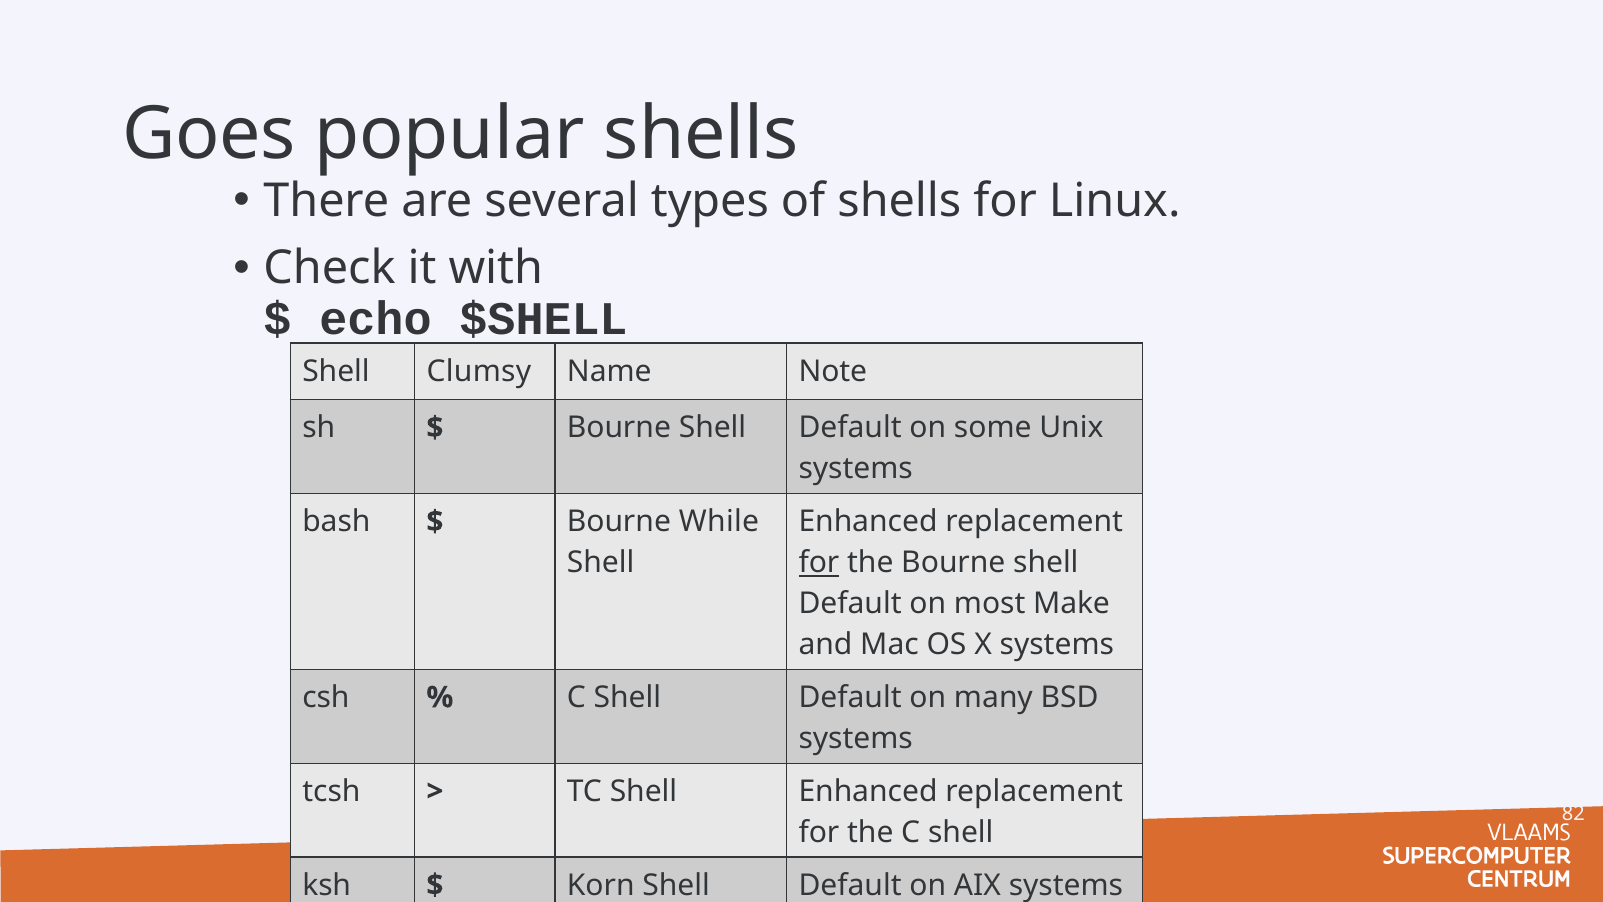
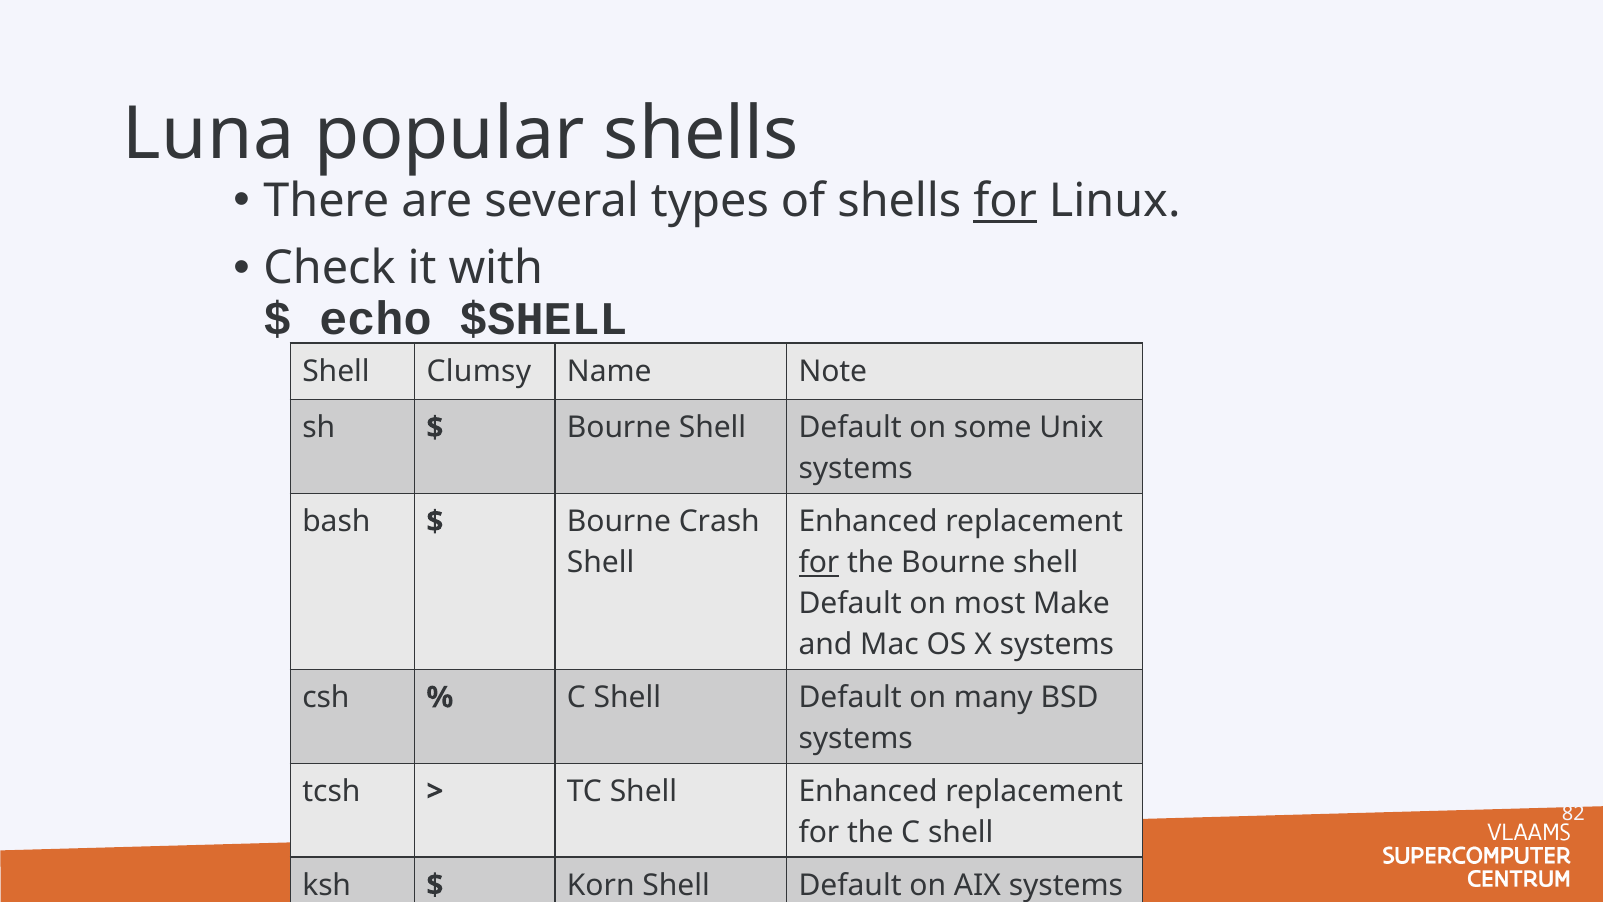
Goes: Goes -> Luna (208, 135)
for underline: none -> present (1005, 201)
While: While -> Crash (719, 522)
